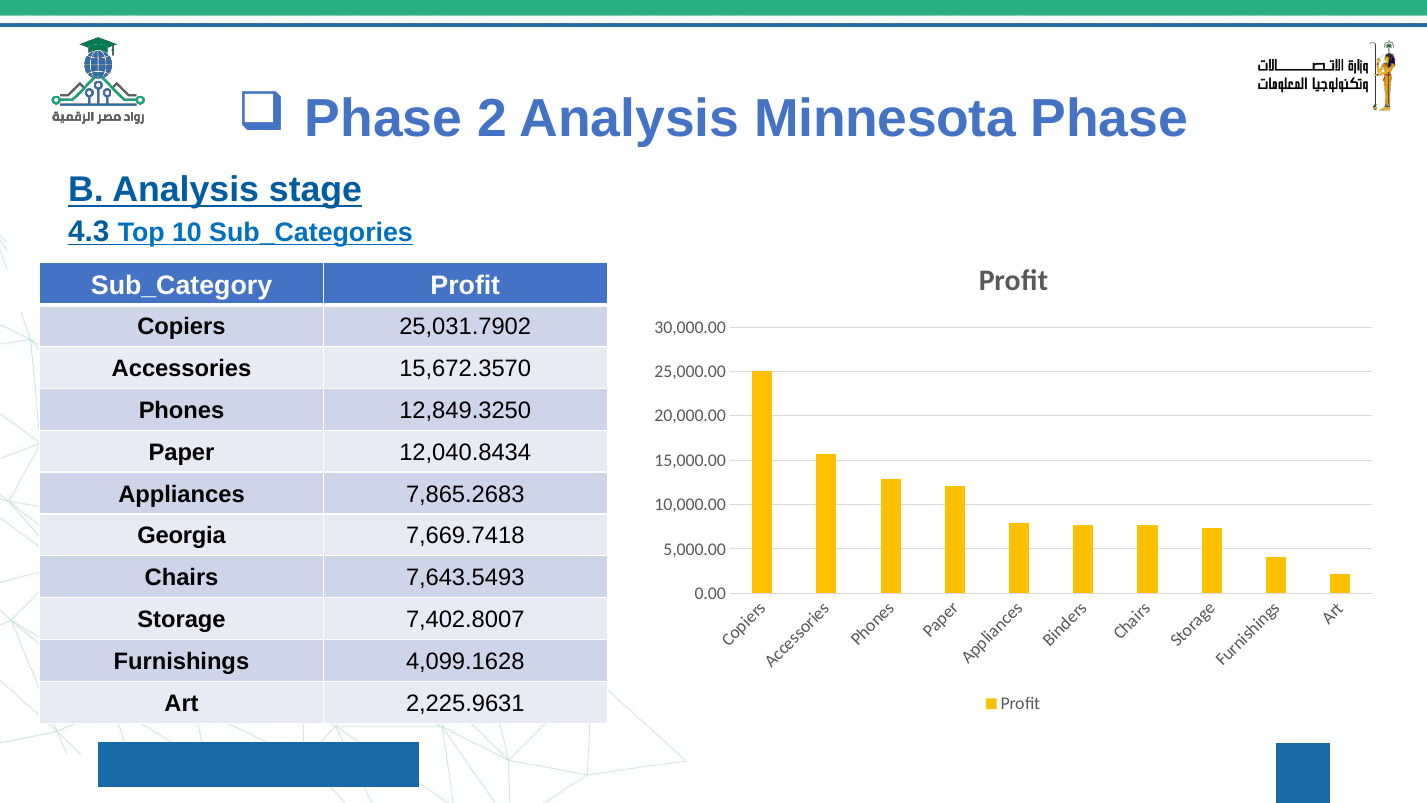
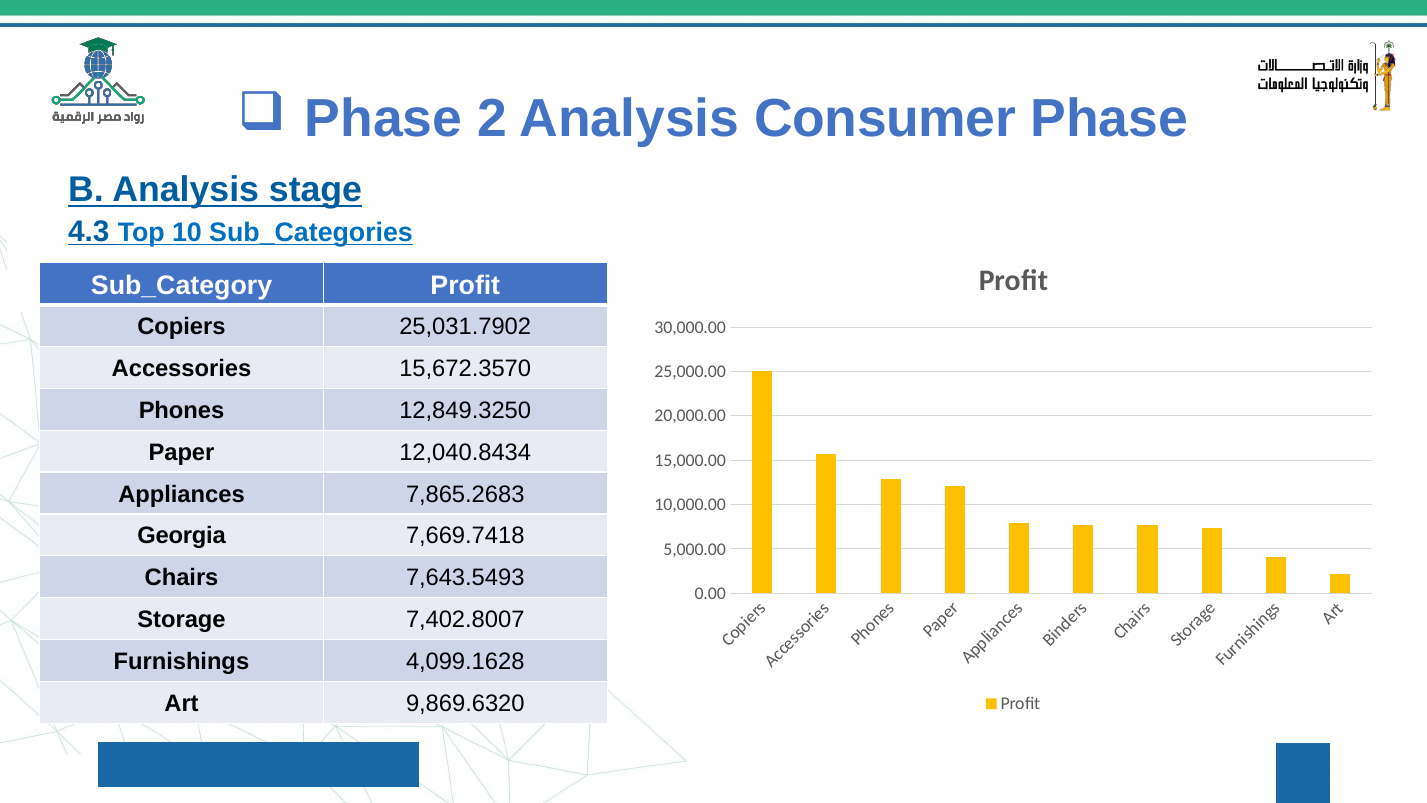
Minnesota: Minnesota -> Consumer (885, 119)
2,225.9631: 2,225.9631 -> 9,869.6320 (465, 703)
